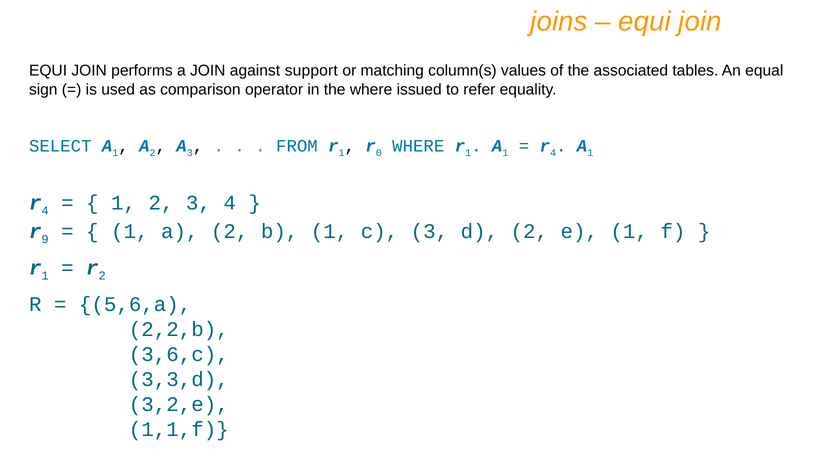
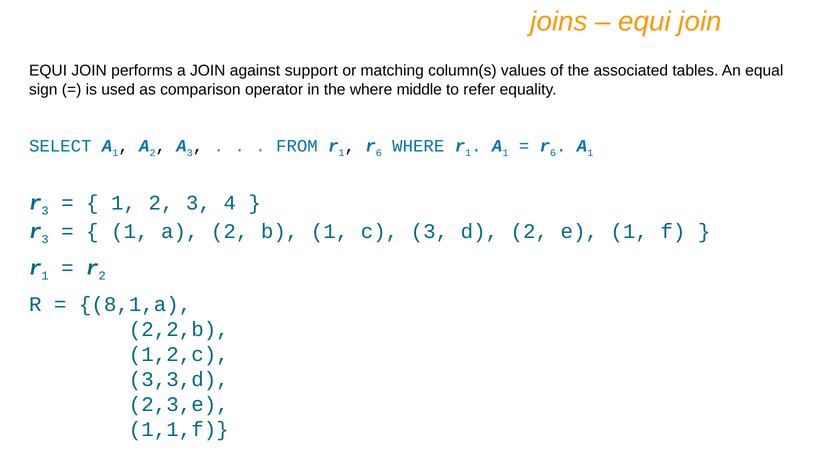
issued: issued -> middle (419, 89)
0: 0 -> 6 (379, 153)
4: 4 -> 6 (553, 153)
4: 4 -> 3 (45, 211)
9: 9 -> 3 (45, 239)
5,6,a: 5,6,a -> 8,1,a (135, 305)
3,6,c: 3,6,c -> 1,2,c (179, 355)
3,2,e: 3,2,e -> 2,3,e (179, 404)
